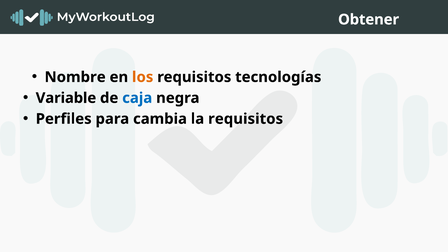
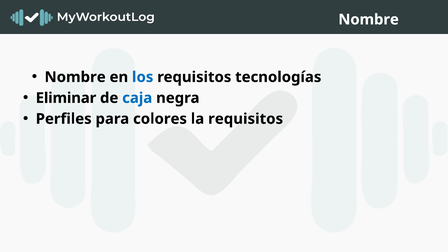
Obtener: Obtener -> Nombre (369, 20)
los colour: orange -> blue (143, 77)
Variable: Variable -> Eliminar (66, 98)
cambia: cambia -> colores (160, 119)
